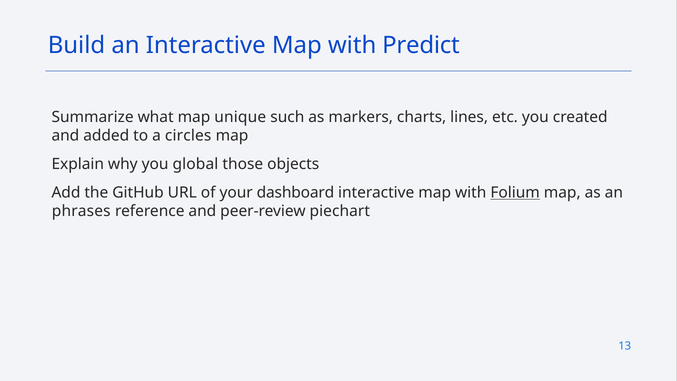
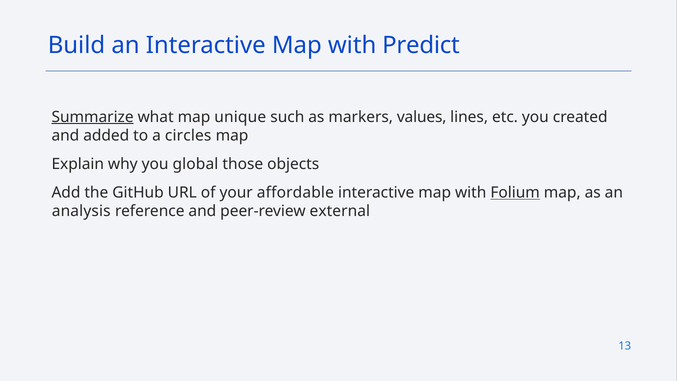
Summarize underline: none -> present (93, 117)
charts: charts -> values (422, 117)
dashboard: dashboard -> affordable (295, 193)
phrases: phrases -> analysis (81, 211)
piechart: piechart -> external (340, 211)
